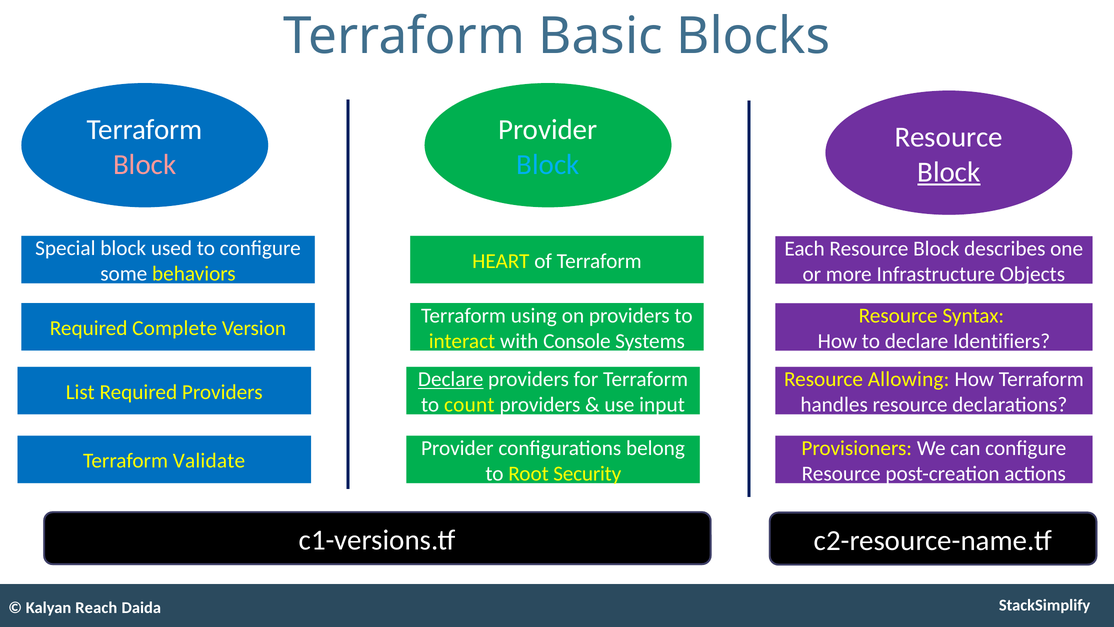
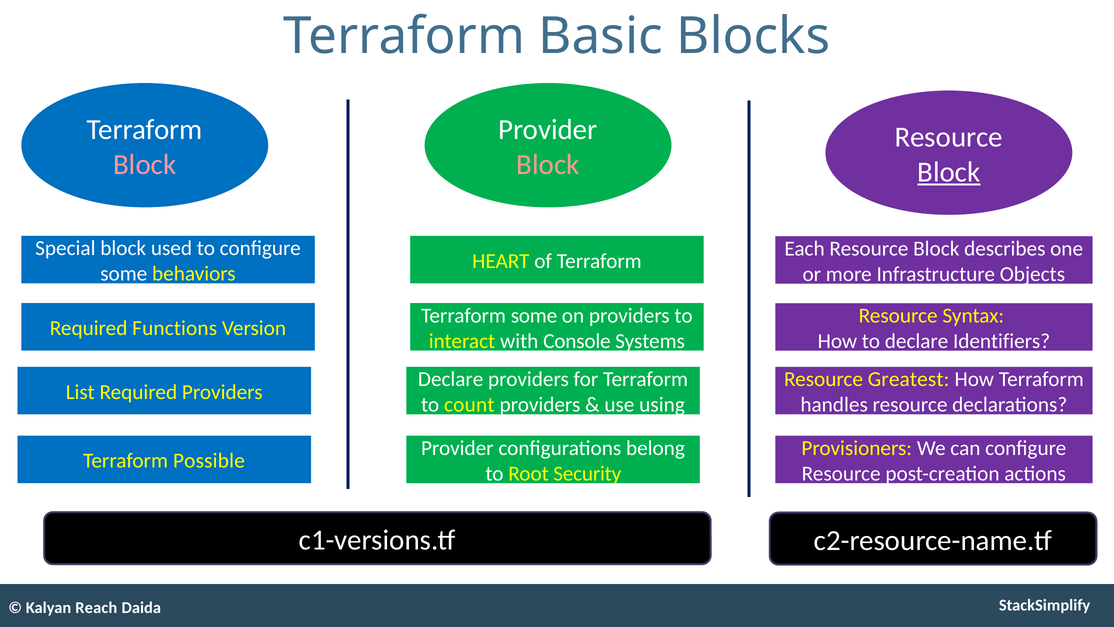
Block colour: light blue -> pink (548, 164)
Terraform using: using -> some (534, 315)
Complete: Complete -> Functions (175, 328)
Declare underline: present -> none (451, 379)
Allowing: Allowing -> Greatest (909, 379)
input: input -> using (662, 405)
Validate: Validate -> Possible (209, 461)
